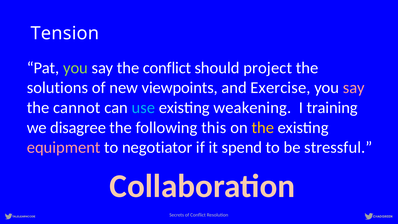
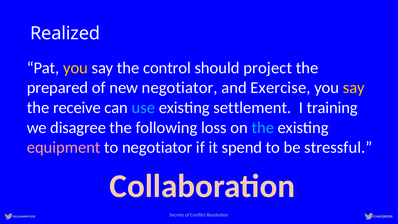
Tension: Tension -> Realized (65, 33)
you colour: light green -> yellow (75, 68)
the conflict: conflict -> control (167, 68)
solutions: solutions -> prepared (57, 88)
new viewpoints: viewpoints -> negotiator (180, 88)
say colour: pink -> yellow (354, 88)
cannot: cannot -> receive (77, 108)
weakening: weakening -> settlement (252, 108)
this: this -> loss (214, 127)
the colour: yellow -> light blue (263, 127)
